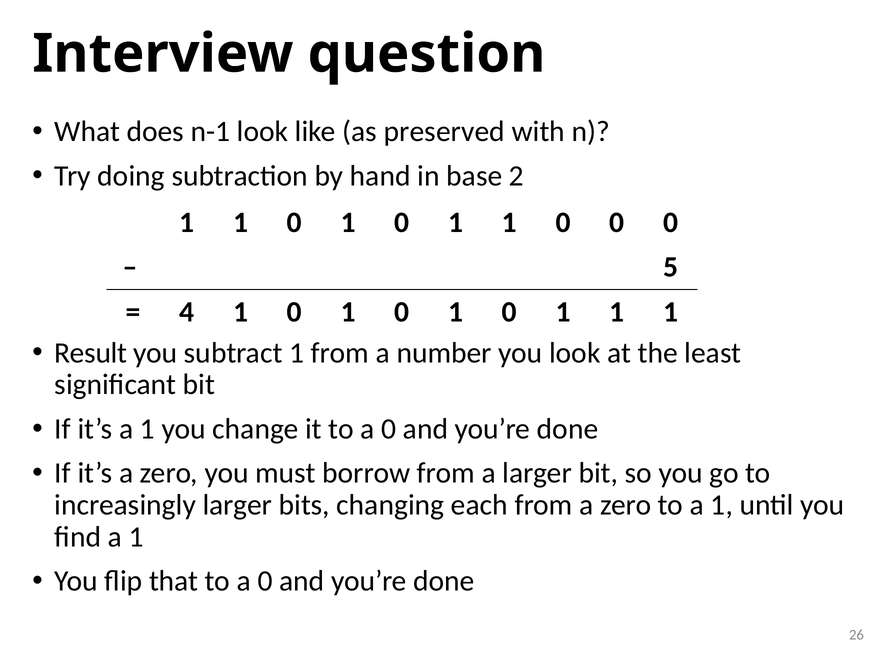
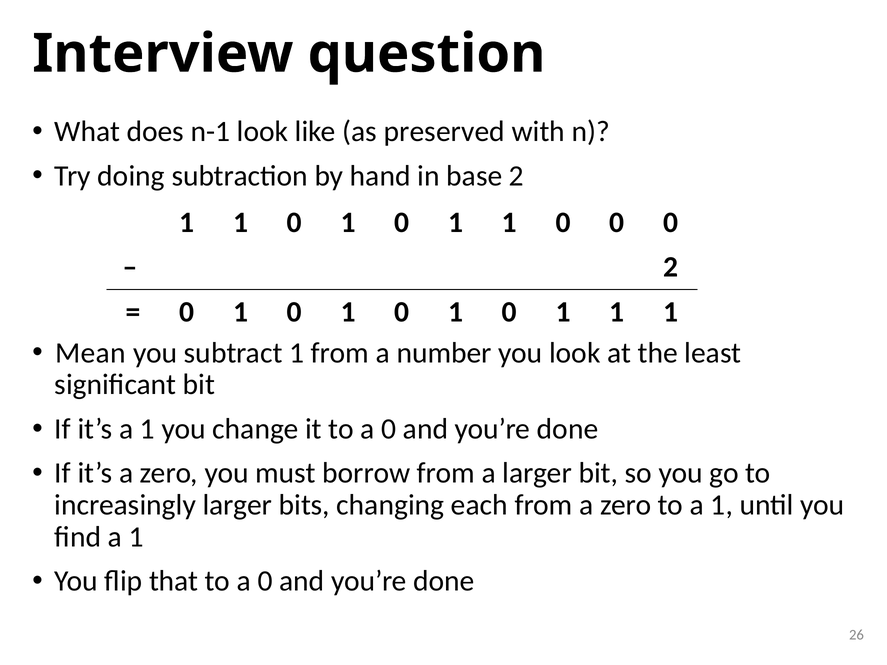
5: 5 -> 2 (671, 267)
4: 4 -> 0 (187, 312)
Result: Result -> Mean (90, 353)
